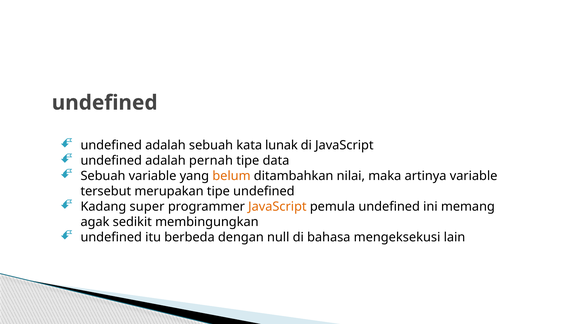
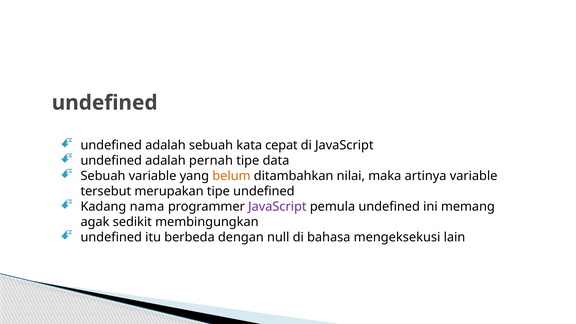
lunak: lunak -> cepat (281, 145)
super: super -> nama (147, 207)
JavaScript colour: orange -> purple (277, 207)
